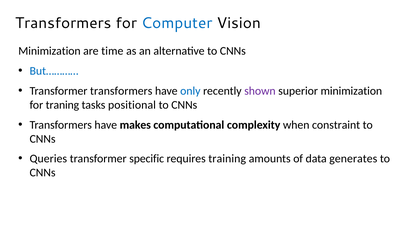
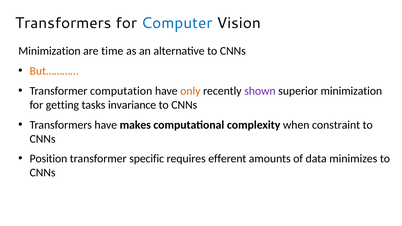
But………… colour: blue -> orange (54, 71)
Transformer transformers: transformers -> computation (121, 91)
only colour: blue -> orange (190, 91)
traning: traning -> getting (62, 105)
positional: positional -> invariance (132, 105)
Queries: Queries -> Position (48, 159)
training: training -> efferent (227, 159)
generates: generates -> minimizes (353, 159)
